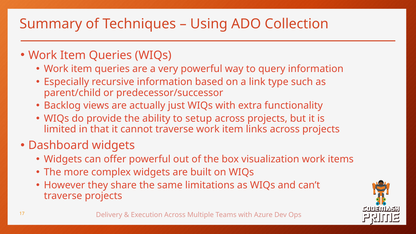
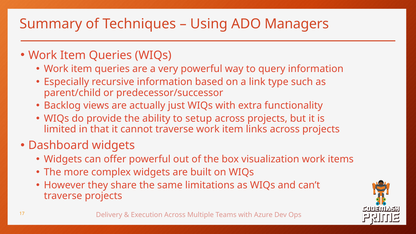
Collection: Collection -> Managers (297, 24)
